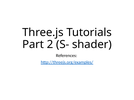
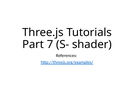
2: 2 -> 7 (50, 45)
